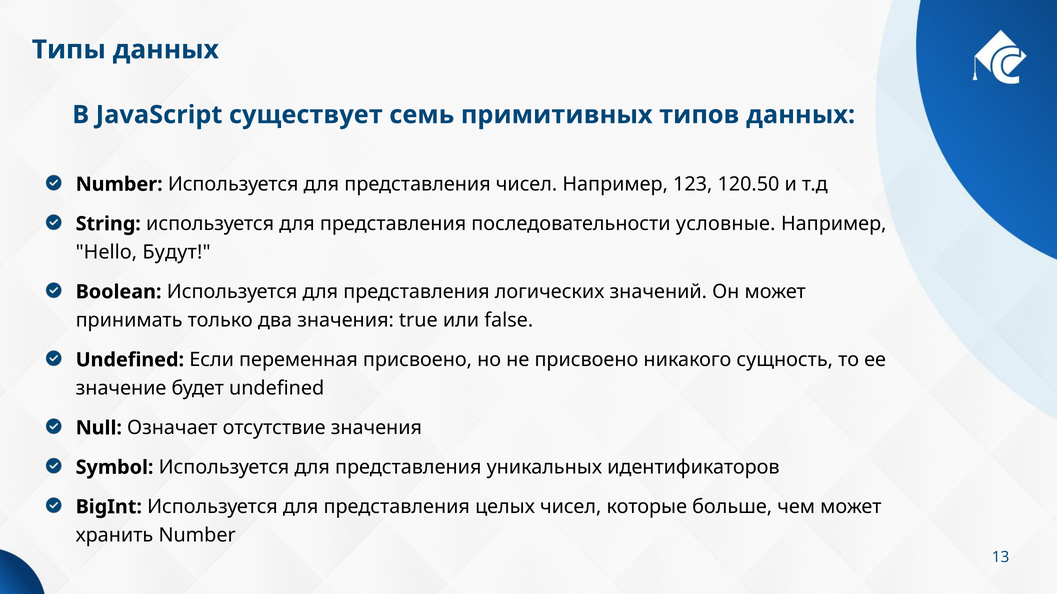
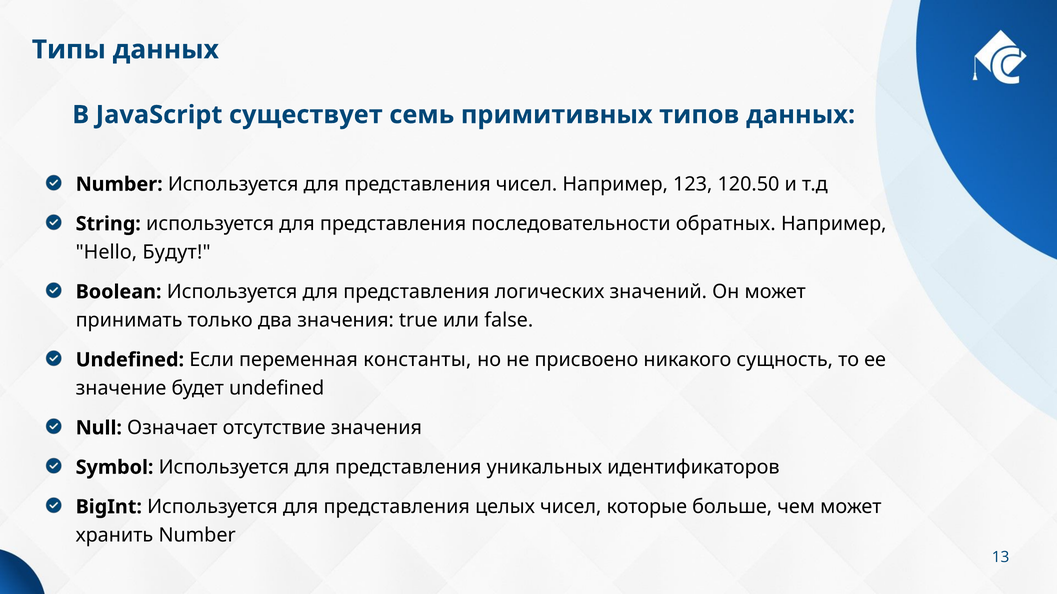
условные: условные -> обратных (726, 224)
переменная присвоено: присвоено -> константы (417, 360)
